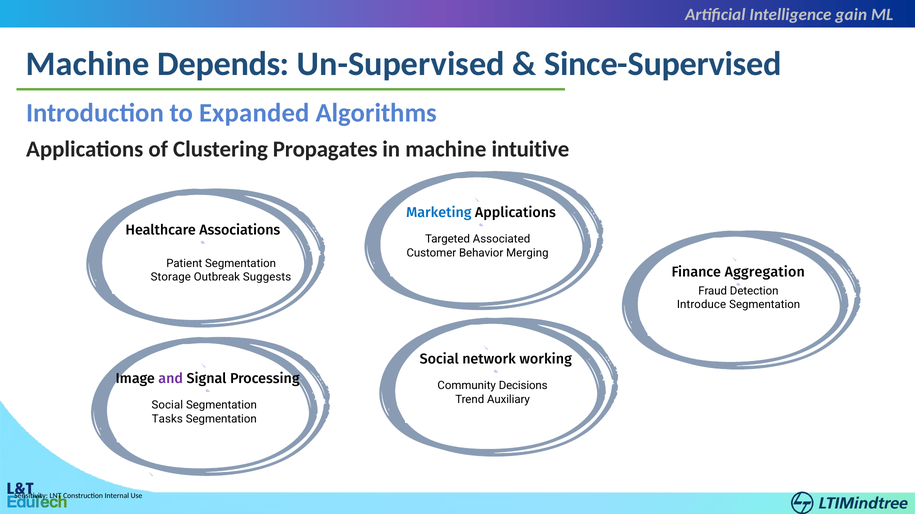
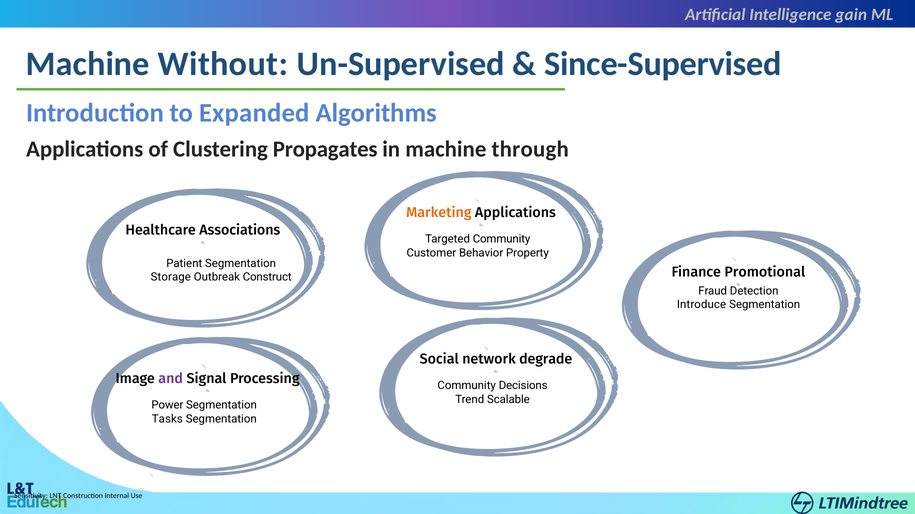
Depends: Depends -> Without (223, 64)
intuitive: intuitive -> through (530, 149)
Marketing colour: blue -> orange (439, 213)
Targeted Associated: Associated -> Community (502, 239)
Merging: Merging -> Property (527, 253)
Suggests: Suggests -> Construct (267, 277)
Aggregation: Aggregation -> Promotional (765, 272)
working: working -> degrade (546, 360)
Auxiliary: Auxiliary -> Scalable (508, 400)
Social: Social -> Power (167, 406)
